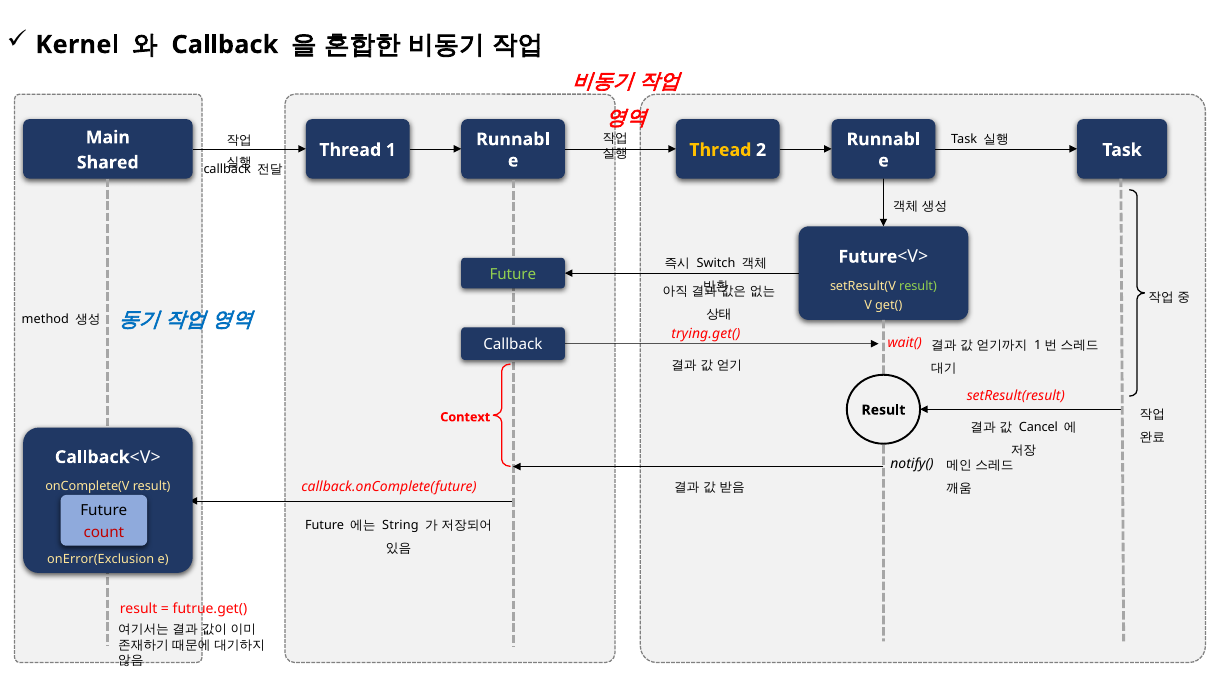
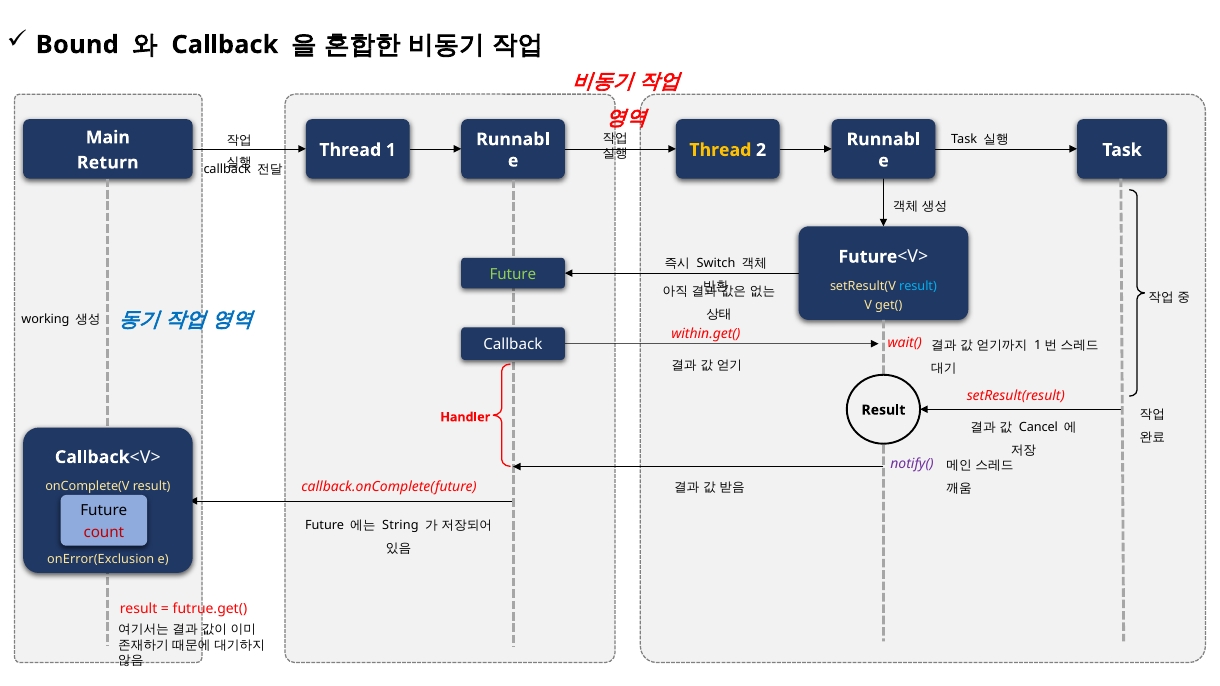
Kernel: Kernel -> Bound (77, 45)
Shared: Shared -> Return (108, 163)
result colour: light green -> light blue (918, 286)
method: method -> working (45, 319)
trying.get(: trying.get( -> within.get( (706, 334)
Context: Context -> Handler (465, 417)
notify( colour: black -> purple (912, 464)
